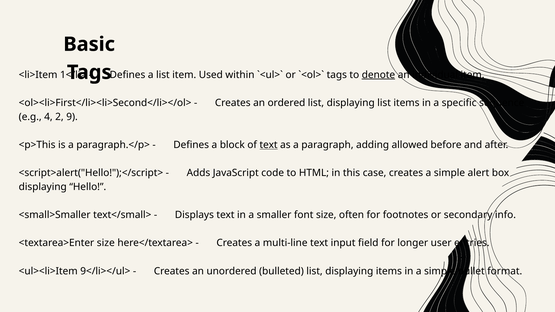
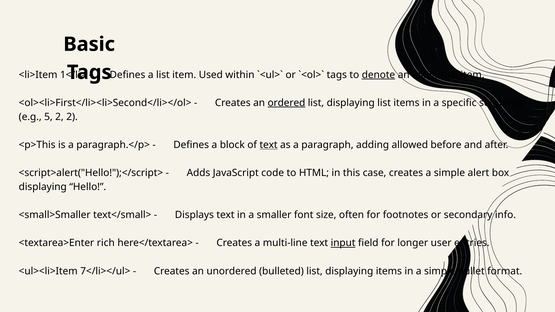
ordered underline: none -> present (286, 103)
4: 4 -> 5 (48, 117)
2 9: 9 -> 2 (72, 117)
<textarea>Enter size: size -> rich (106, 243)
input underline: none -> present (343, 243)
9</li></ul>: 9</li></ul> -> 7</li></ul> (105, 271)
